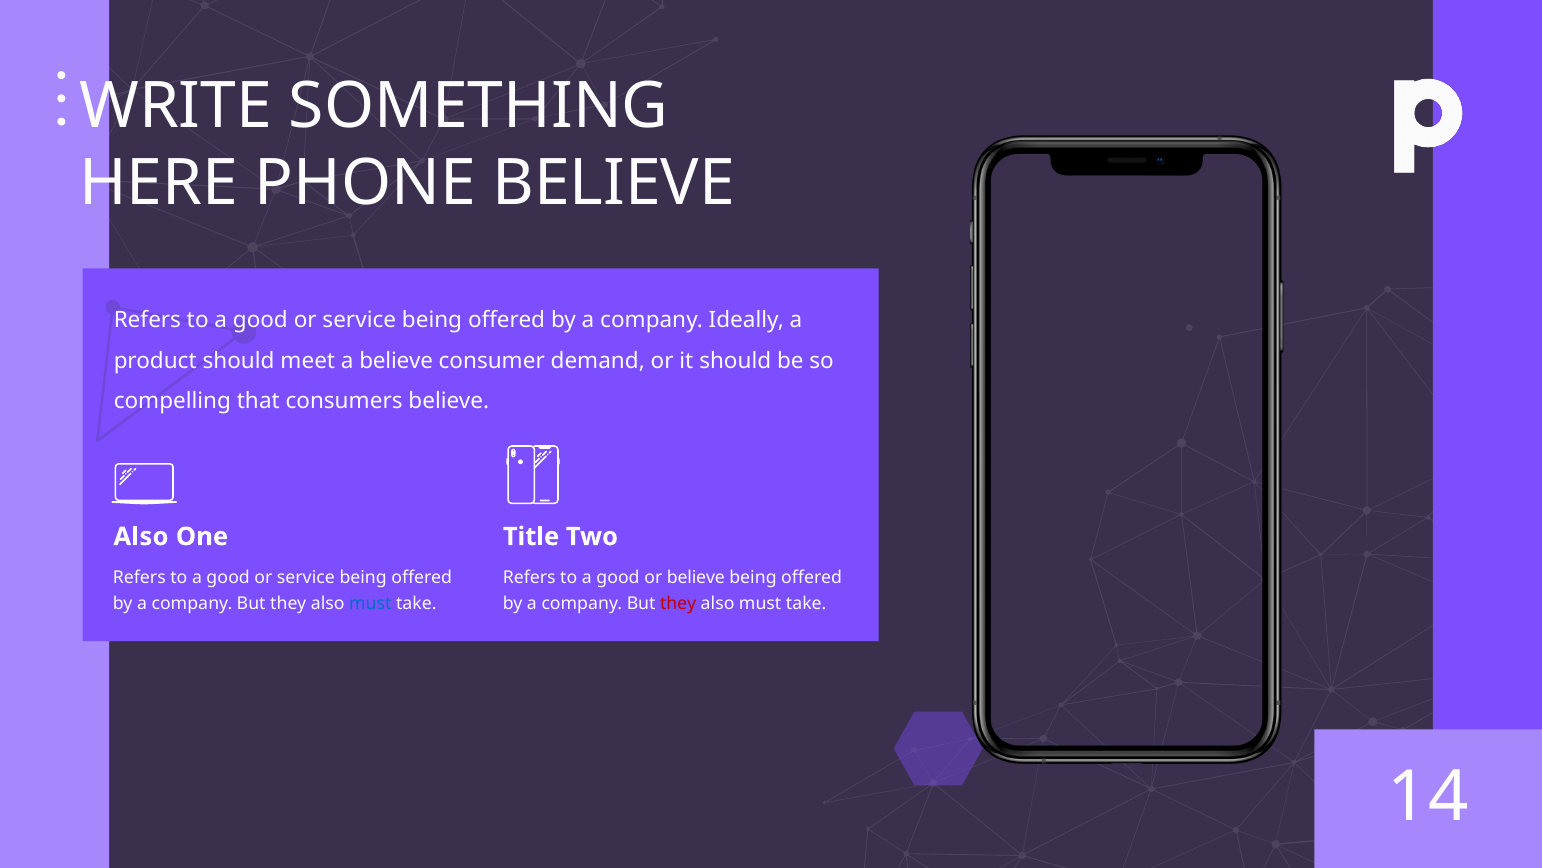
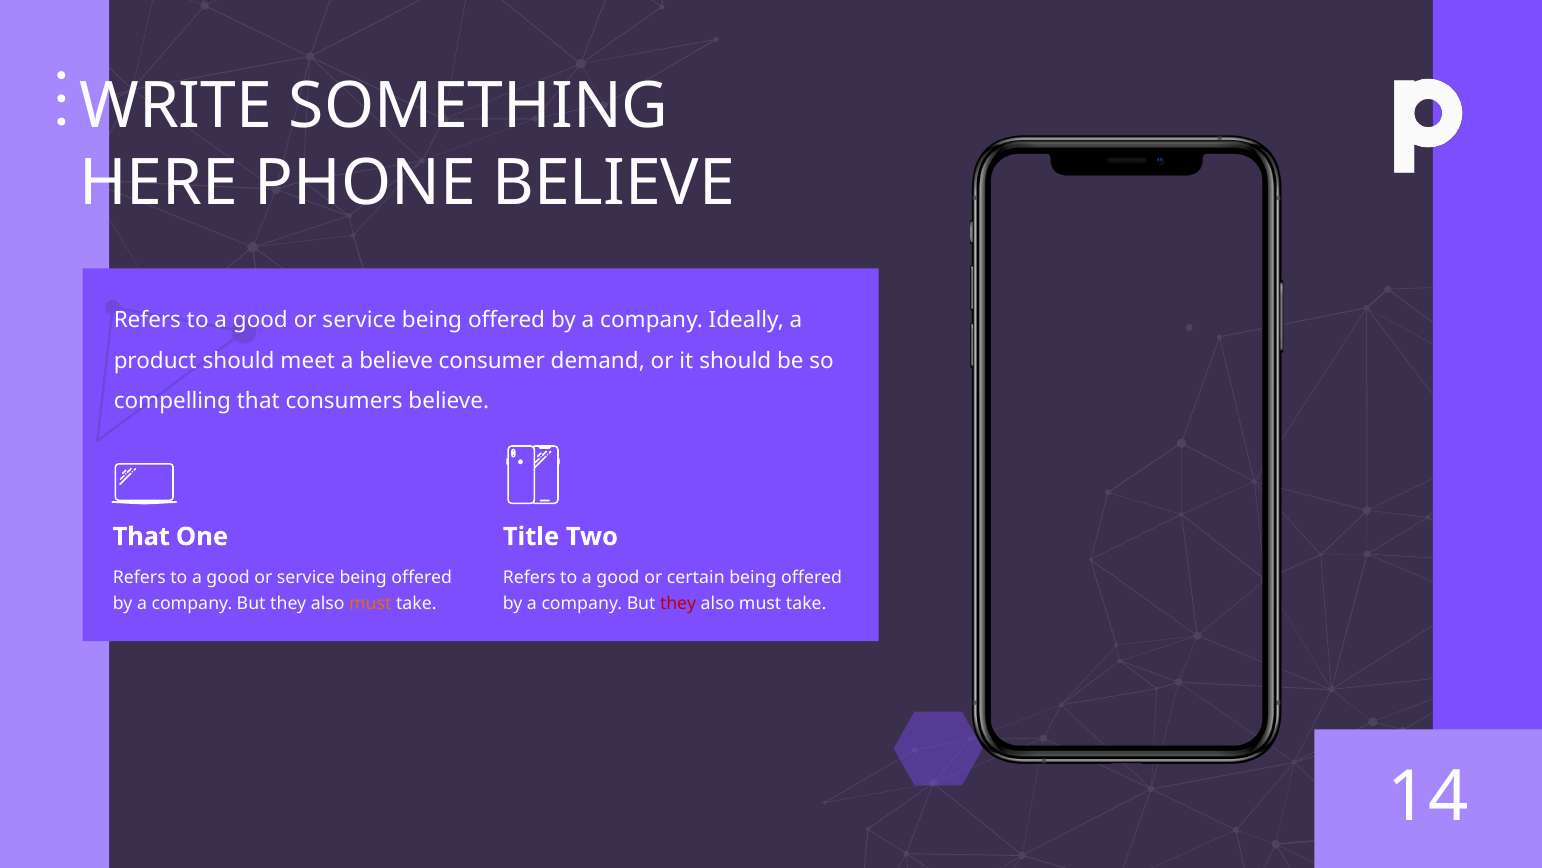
Also: Also -> That (141, 536)
or believe: believe -> certain (696, 577)
must colour: blue -> orange (370, 603)
